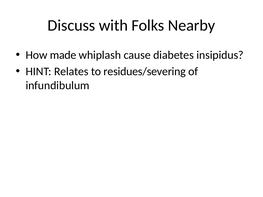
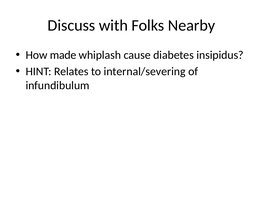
residues/severing: residues/severing -> internal/severing (145, 72)
